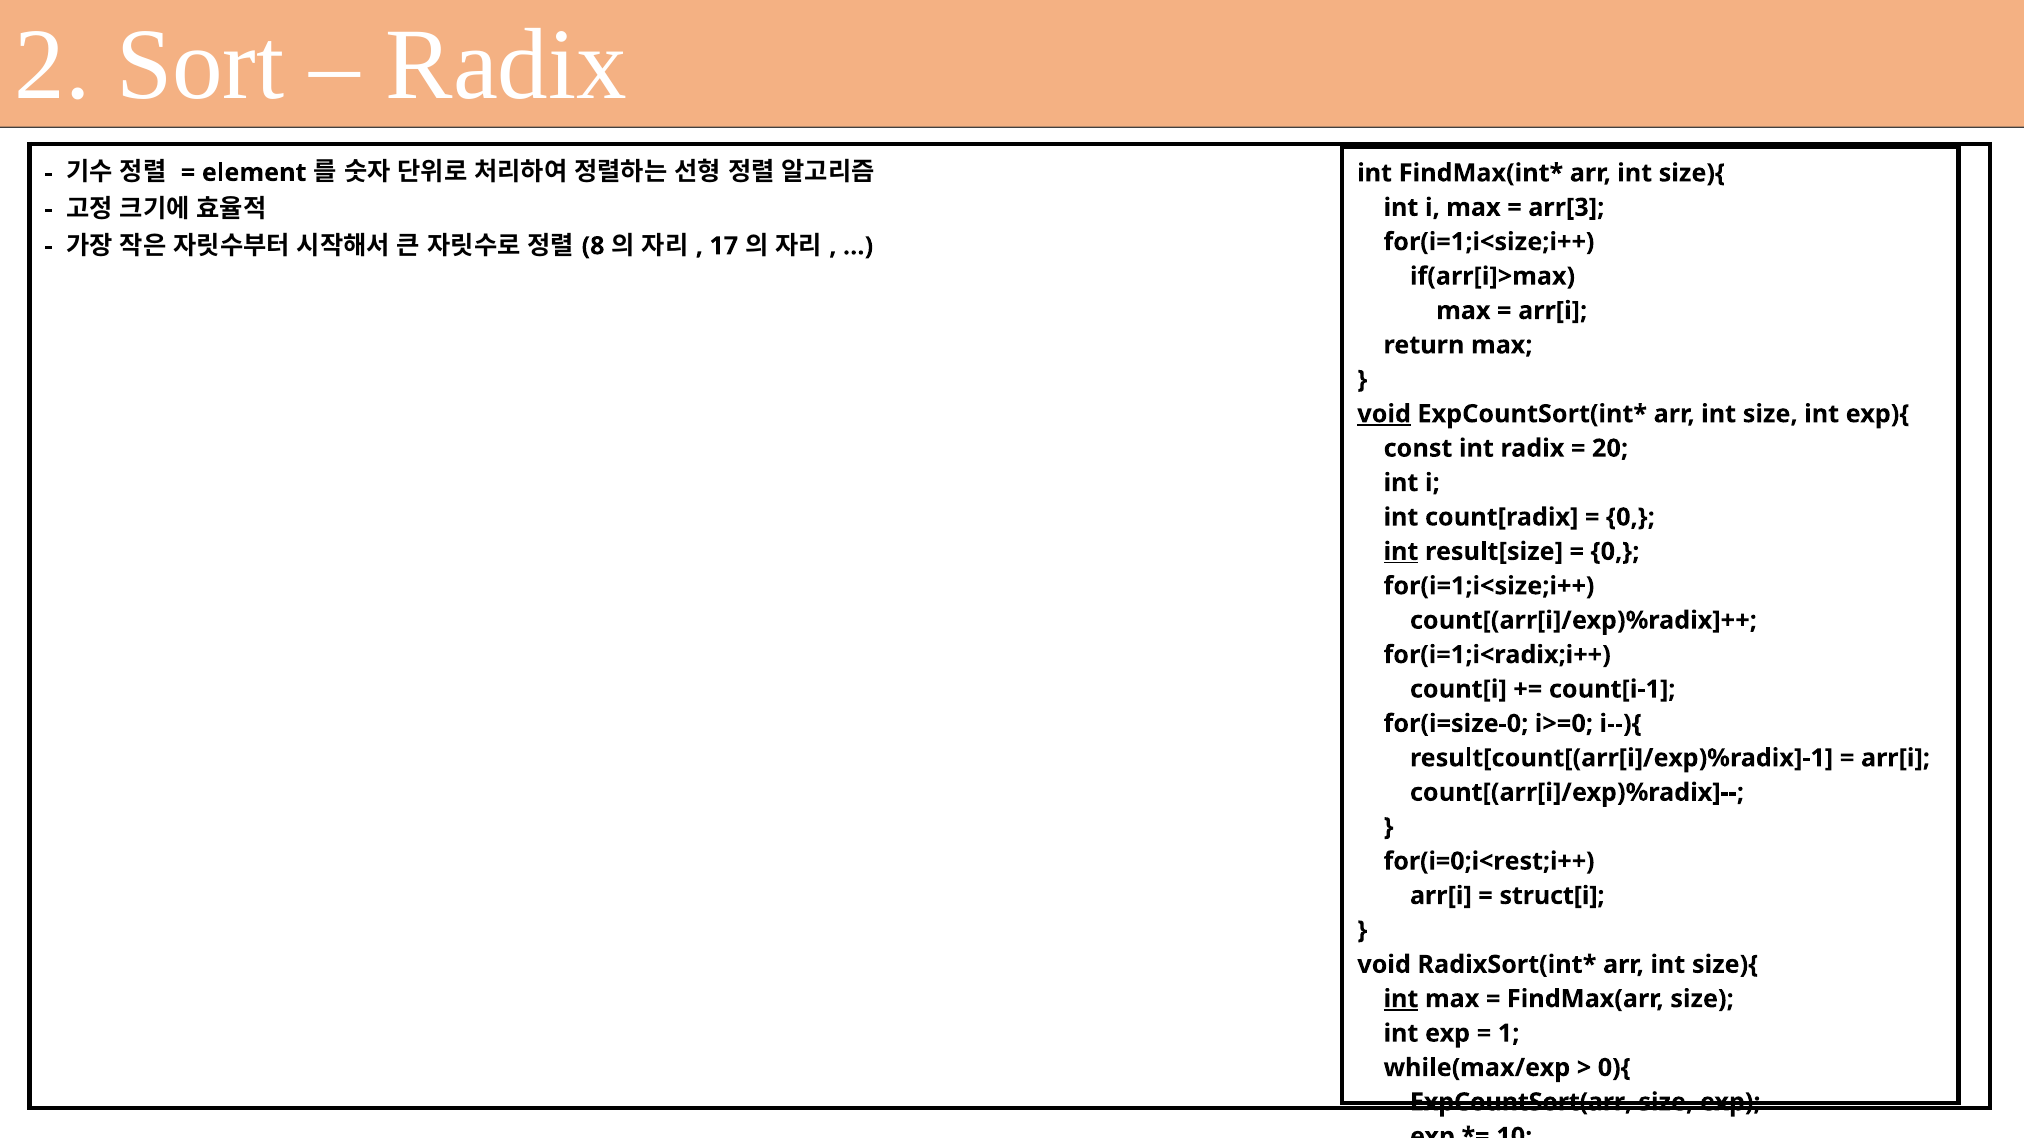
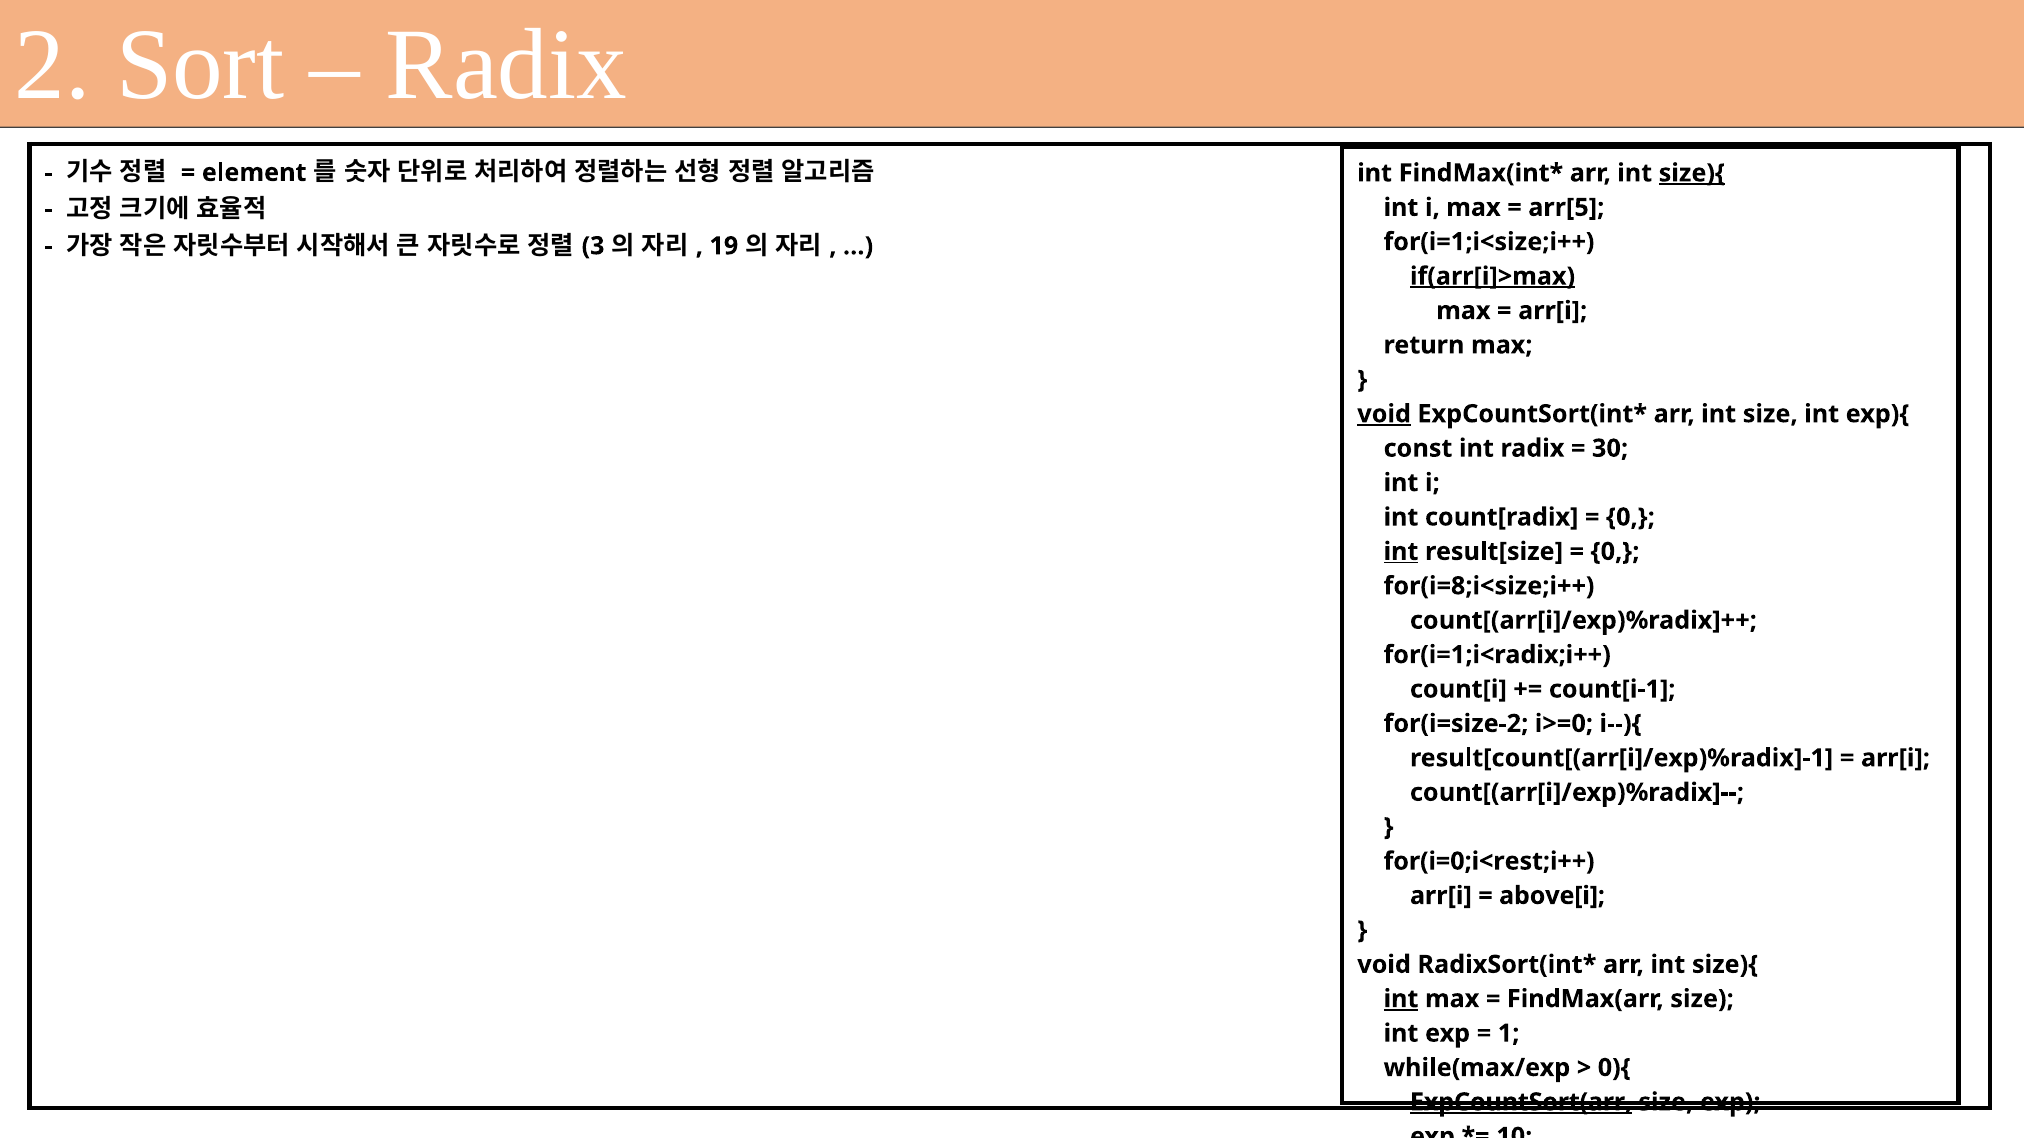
size){ underline: none -> present (1692, 173)
arr[3: arr[3 -> arr[5 (1566, 208)
8: 8 -> 3 (593, 246)
17: 17 -> 19 (724, 246)
if(arr[i]>max underline: none -> present (1493, 276)
20: 20 -> 30 (1610, 449)
for(i=1;i<size;i++: for(i=1;i<size;i++ -> for(i=8;i<size;i++ (1489, 586)
for(i=size-0: for(i=size-0 -> for(i=size-2 (1456, 724)
struct[i: struct[i -> above[i (1552, 896)
ExpCountSort(arr underline: none -> present (1521, 1103)
